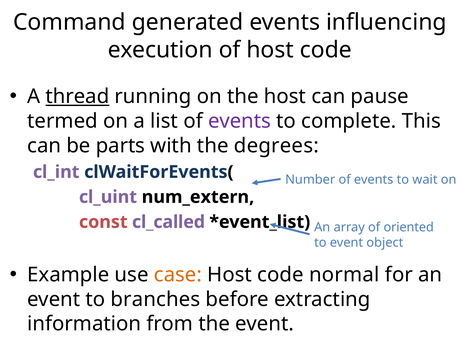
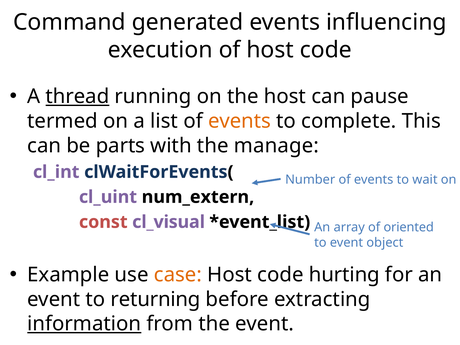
events colour: purple -> orange (239, 121)
degrees: degrees -> manage (276, 146)
cl_called: cl_called -> cl_visual (169, 222)
normal: normal -> hurting (344, 275)
branches: branches -> returning (156, 299)
information underline: none -> present (84, 324)
